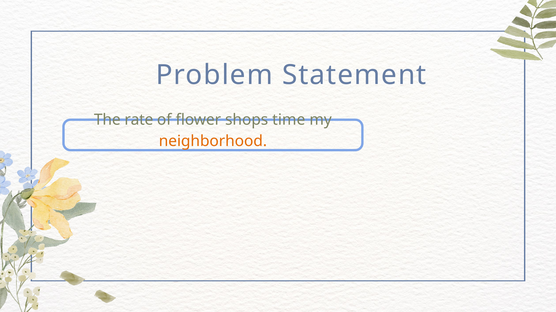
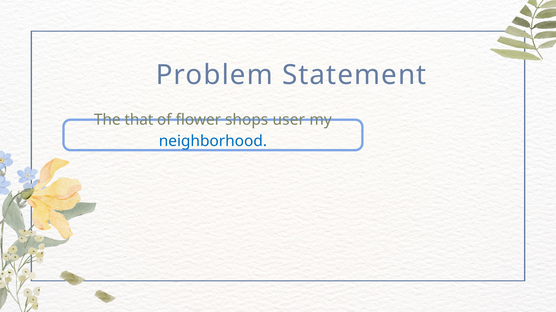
rate: rate -> that (139, 120)
time: time -> user (289, 120)
neighborhood colour: orange -> blue (213, 142)
